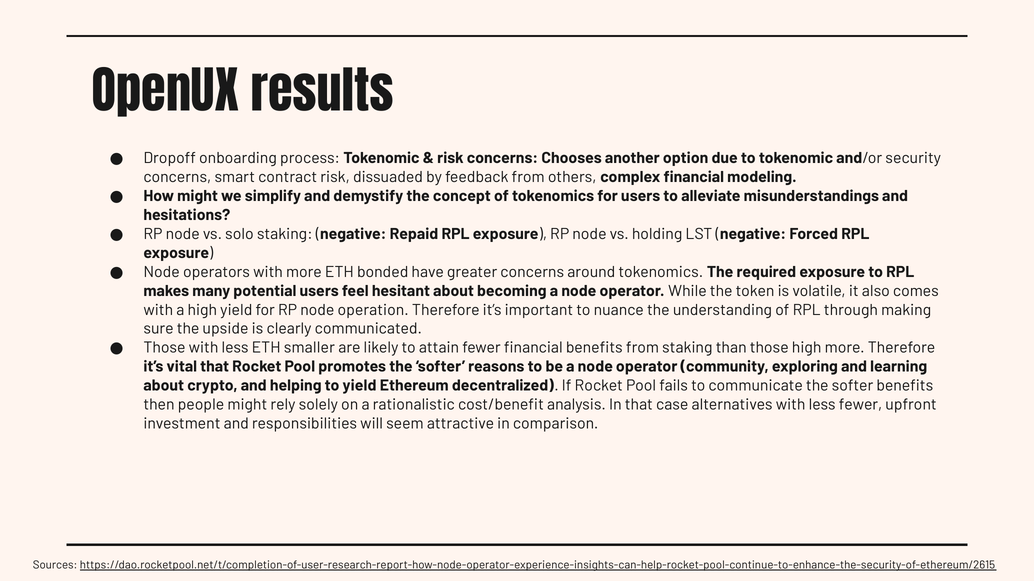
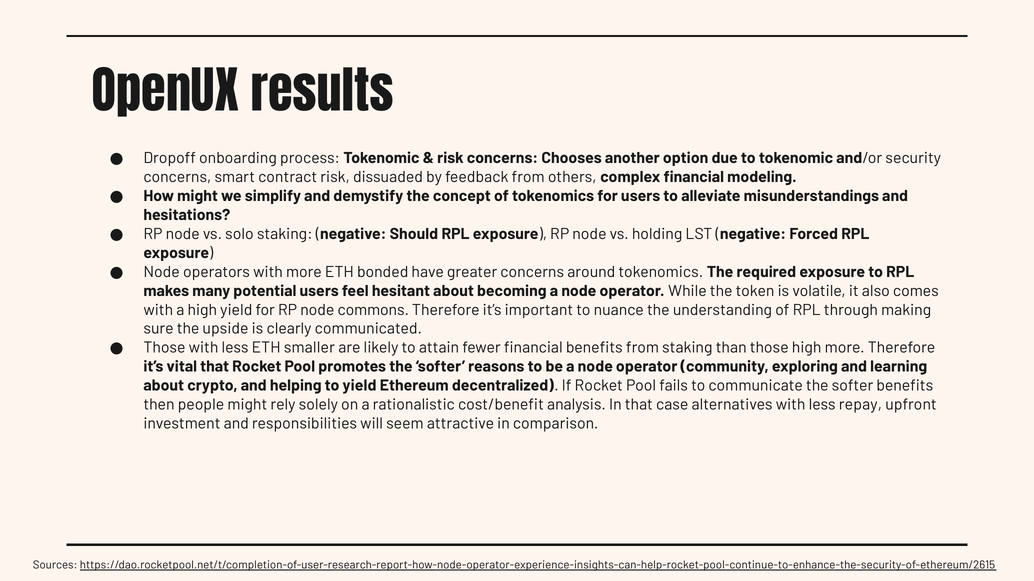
Repaid: Repaid -> Should (414, 234)
operation: operation -> commons (373, 310)
less fewer: fewer -> repay (860, 405)
